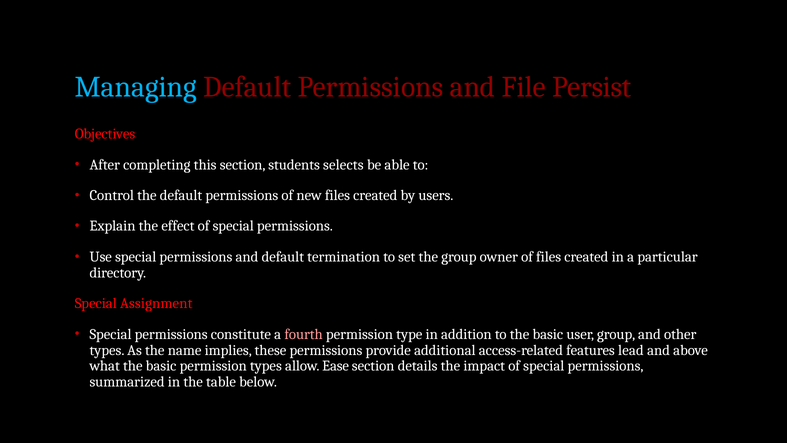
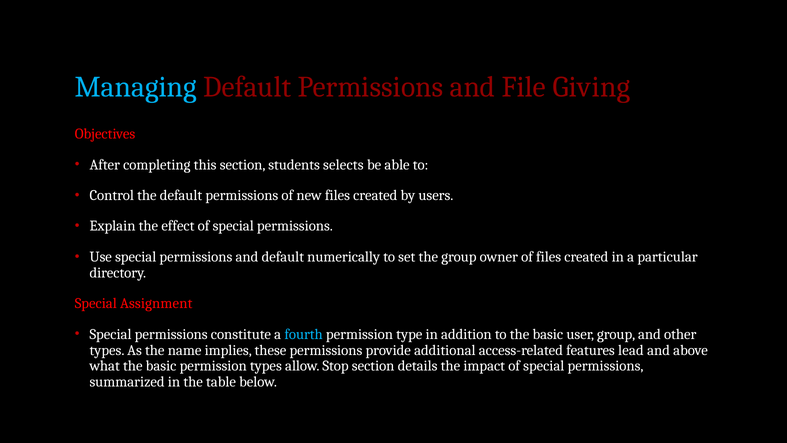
Persist: Persist -> Giving (592, 87)
termination: termination -> numerically (344, 257)
fourth colour: pink -> light blue (304, 334)
Ease: Ease -> Stop (335, 366)
